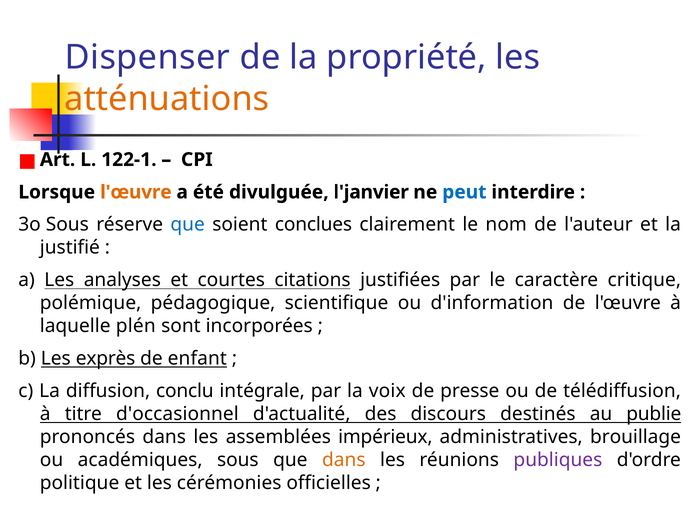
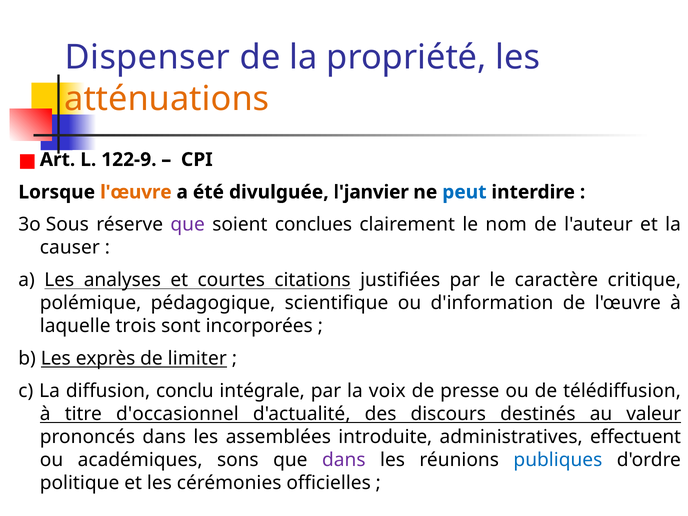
122-1: 122-1 -> 122-9 (129, 160)
que colour: blue -> purple (188, 225)
justifié: justifié -> causer (70, 248)
plén: plén -> trois (136, 326)
enfant: enfant -> limiter (197, 358)
publie: publie -> valeur (654, 414)
impérieux: impérieux -> introduite (385, 437)
brouillage: brouillage -> effectuent (636, 437)
académiques sous: sous -> sons (238, 460)
dans colour: orange -> purple (344, 460)
publiques colour: purple -> blue (558, 460)
